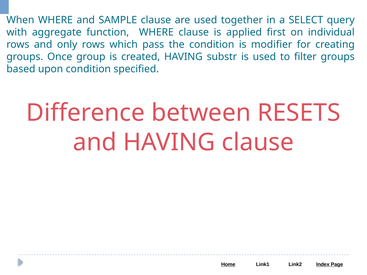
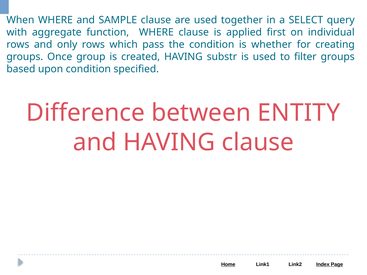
modifier: modifier -> whether (272, 45)
RESETS: RESETS -> ENTITY (299, 113)
